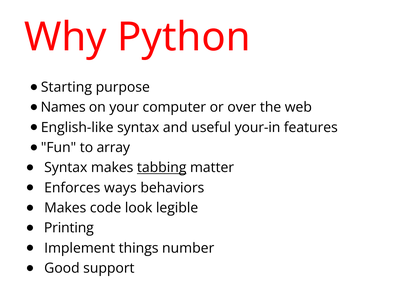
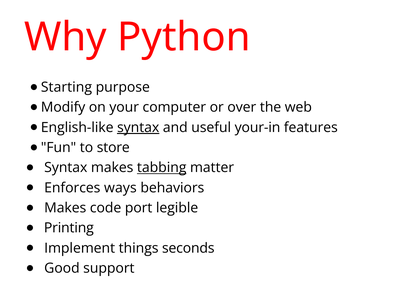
Names: Names -> Modify (63, 107)
syntax underline: none -> present (138, 127)
array: array -> store (113, 147)
look: look -> port (139, 208)
number: number -> seconds (188, 248)
